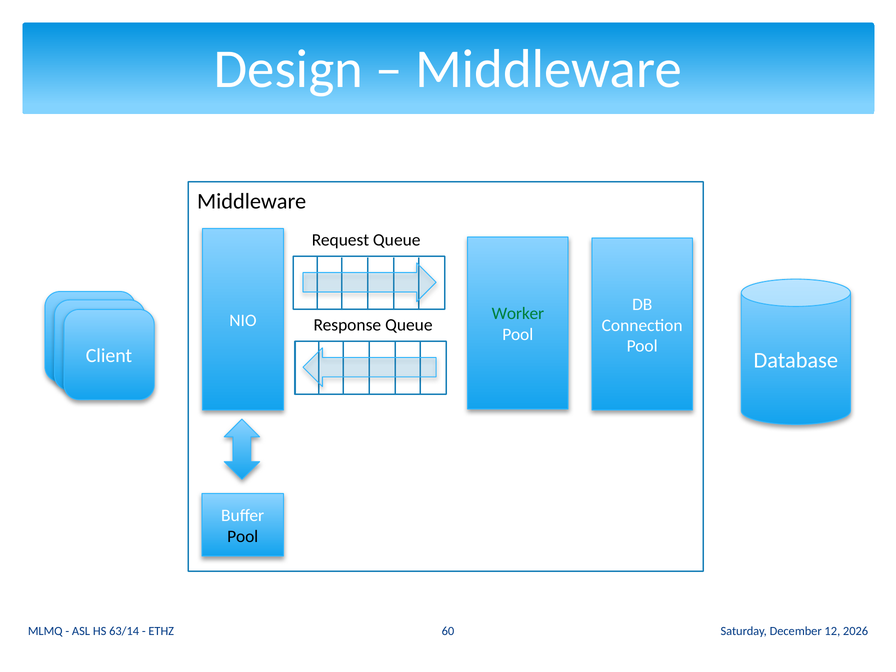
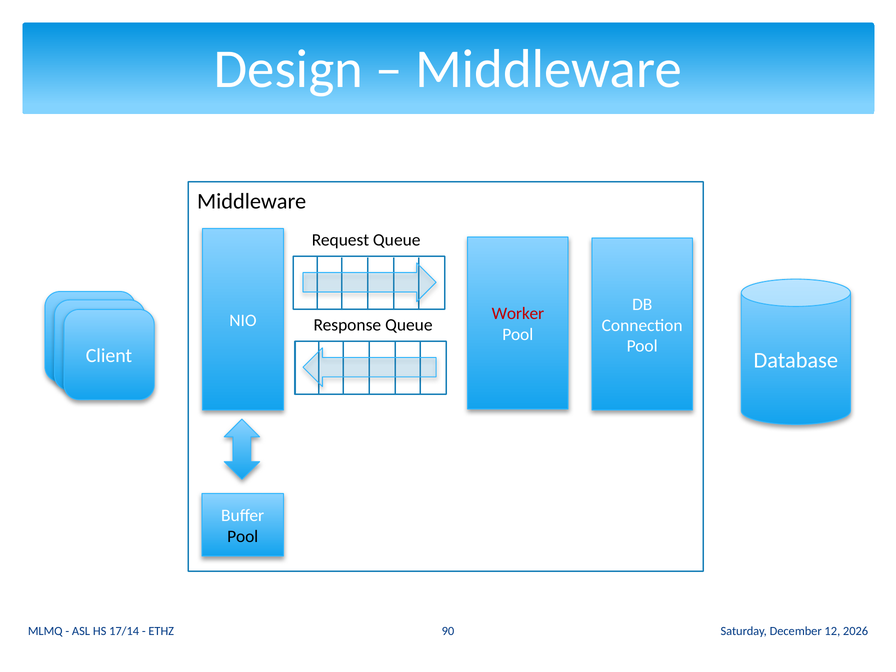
Worker colour: green -> red (518, 314)
63/14: 63/14 -> 17/14 (124, 631)
60: 60 -> 90 (448, 631)
